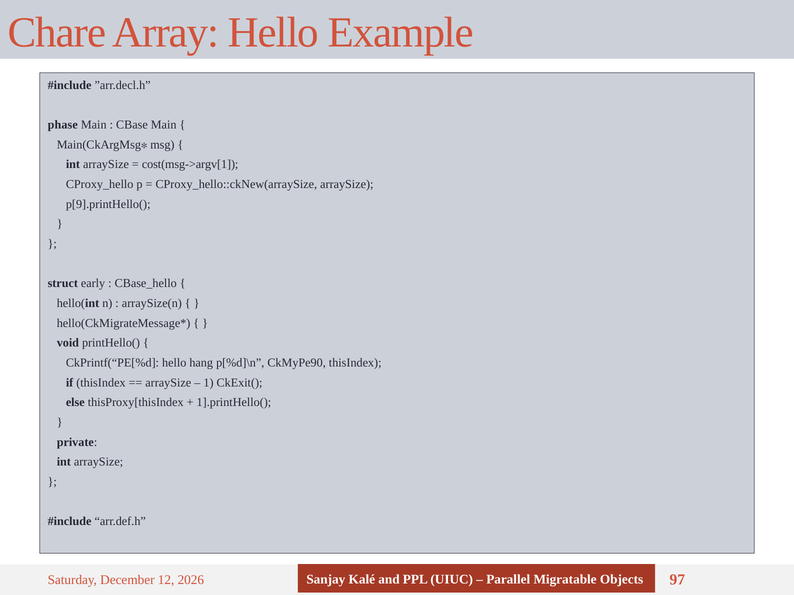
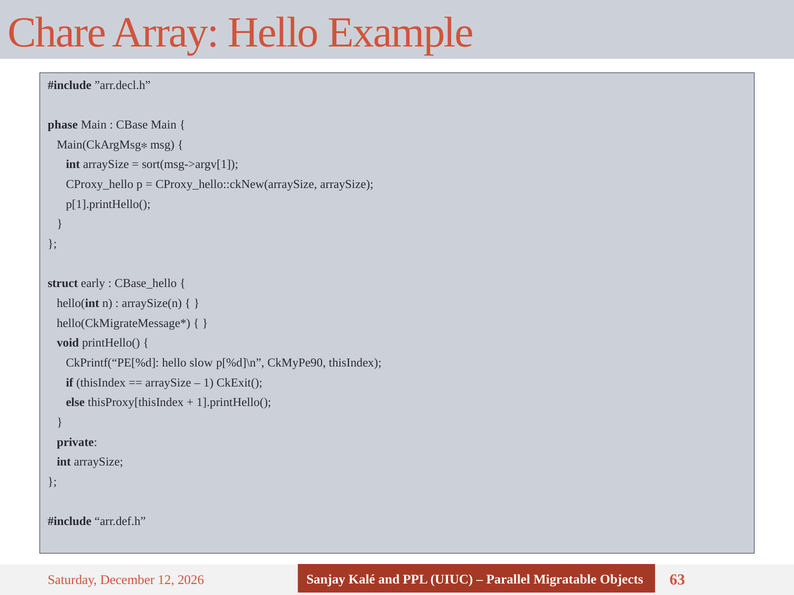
cost(msg->argv[1: cost(msg->argv[1 -> sort(msg->argv[1 (190, 165)
p[9].printHello(: p[9].printHello( -> p[1].printHello( (108, 204)
hang: hang -> slow (201, 363)
97: 97 -> 63 (677, 580)
